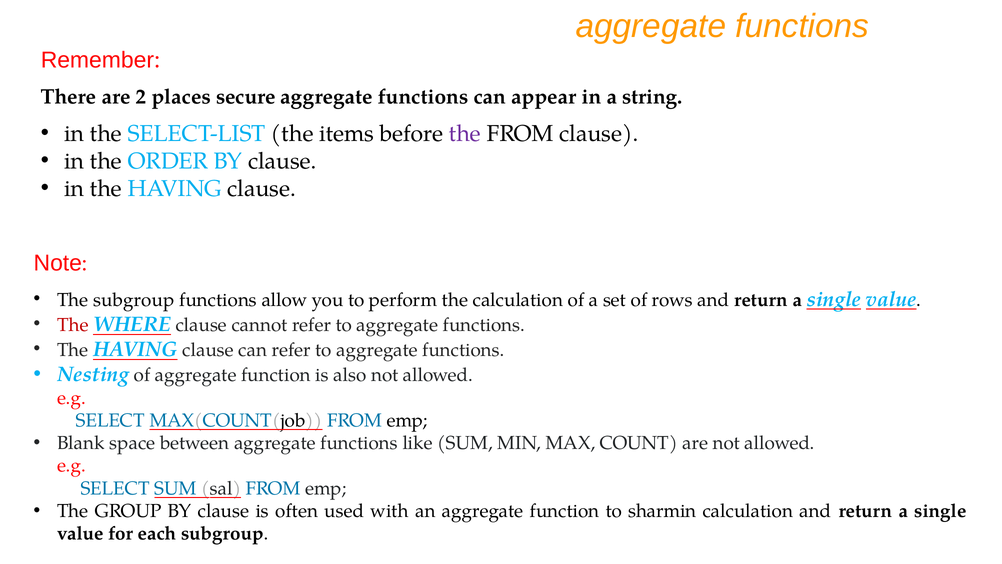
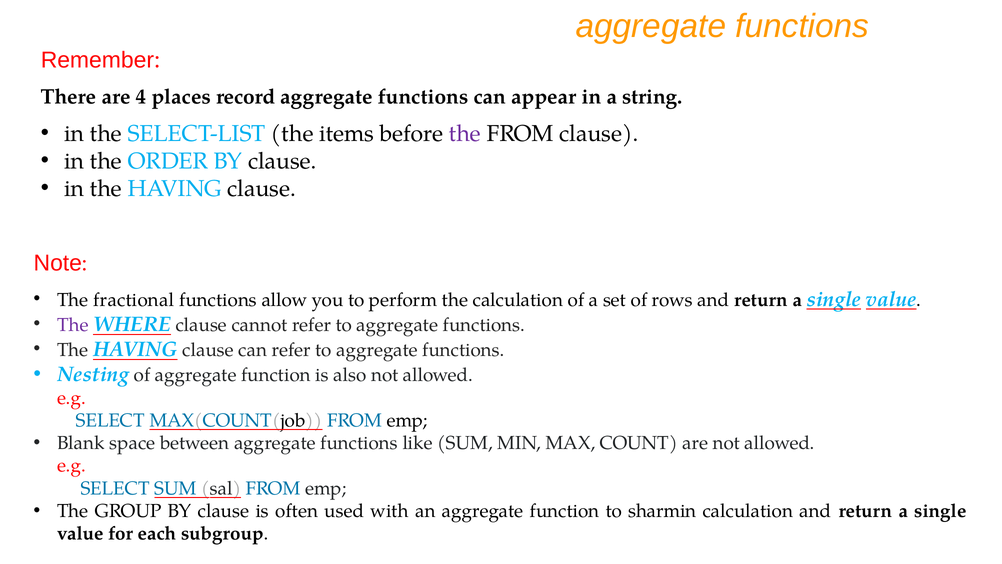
2: 2 -> 4 (141, 97)
secure: secure -> record (246, 97)
The subgroup: subgroup -> fractional (134, 300)
The colour: red -> purple (73, 325)
